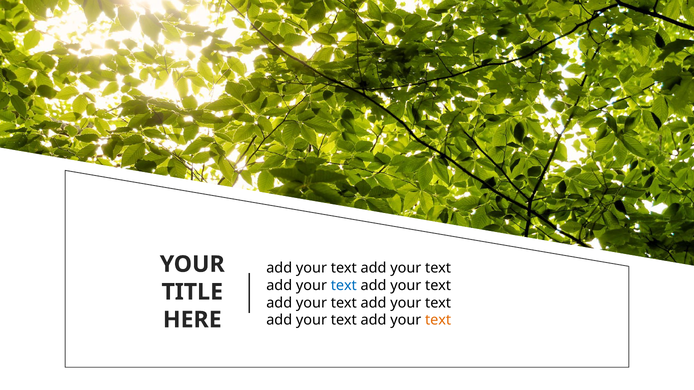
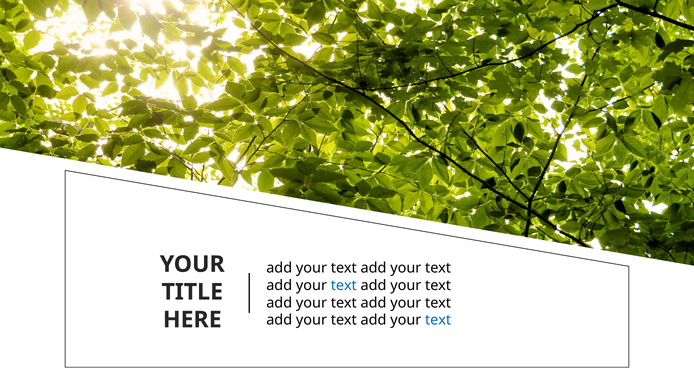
text colour: orange -> blue (438, 320)
